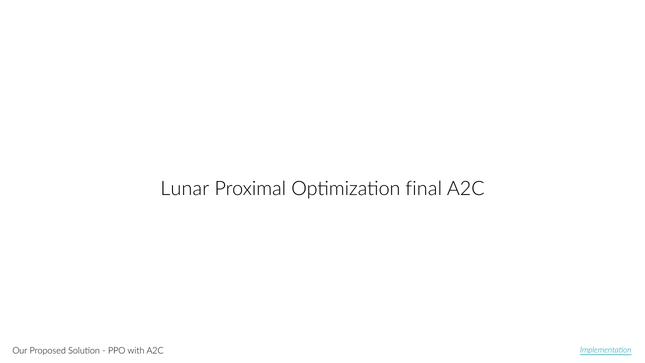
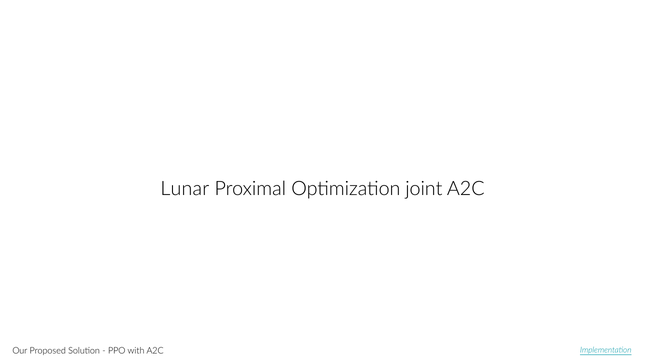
final: final -> joint (424, 188)
